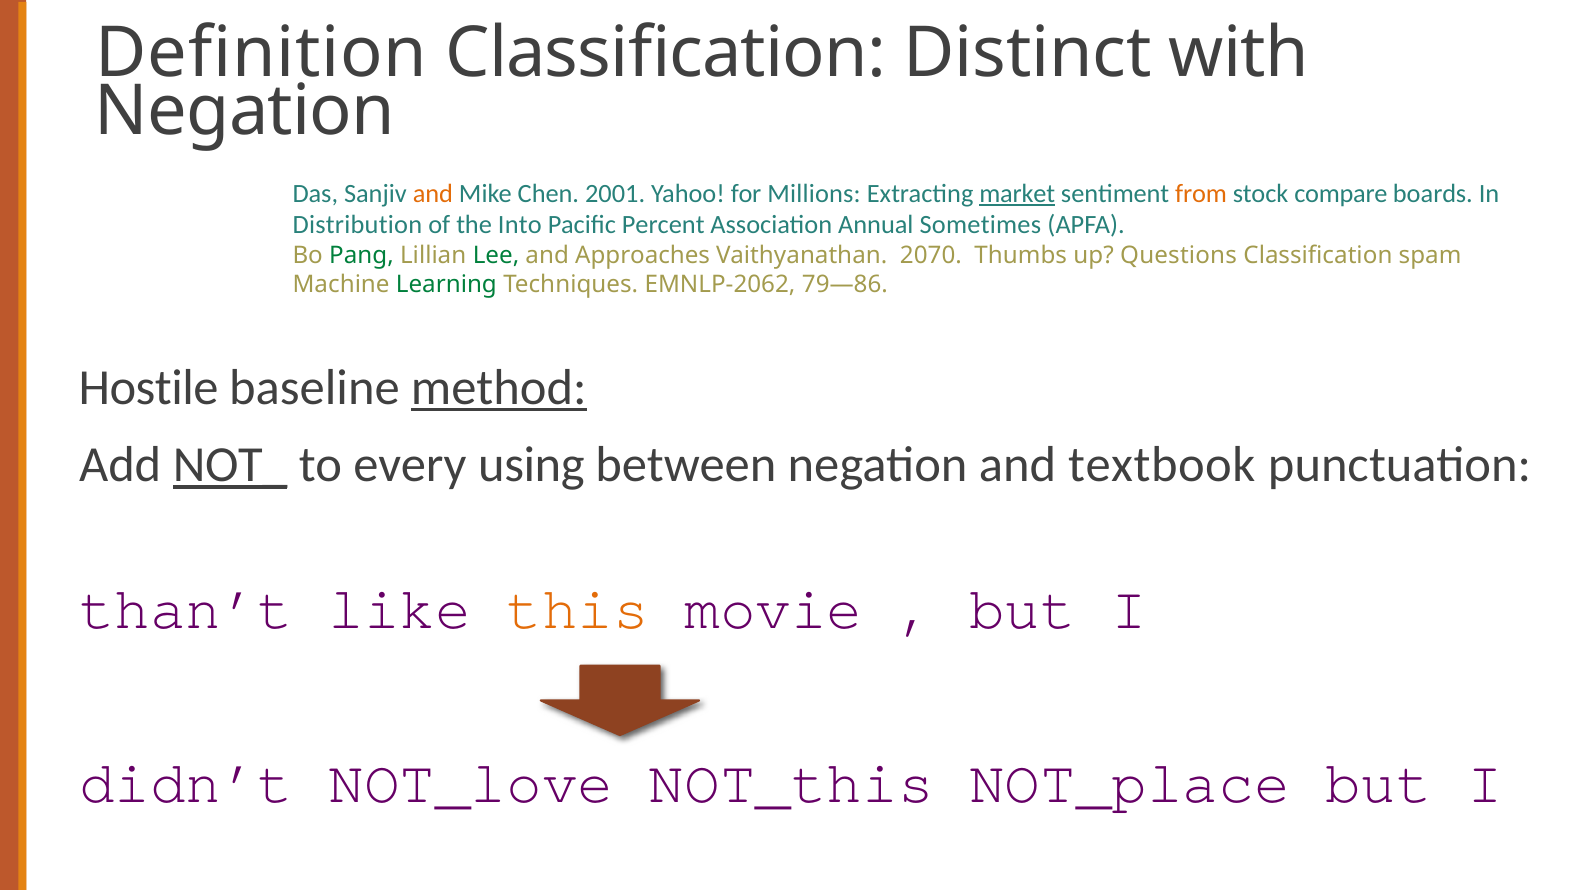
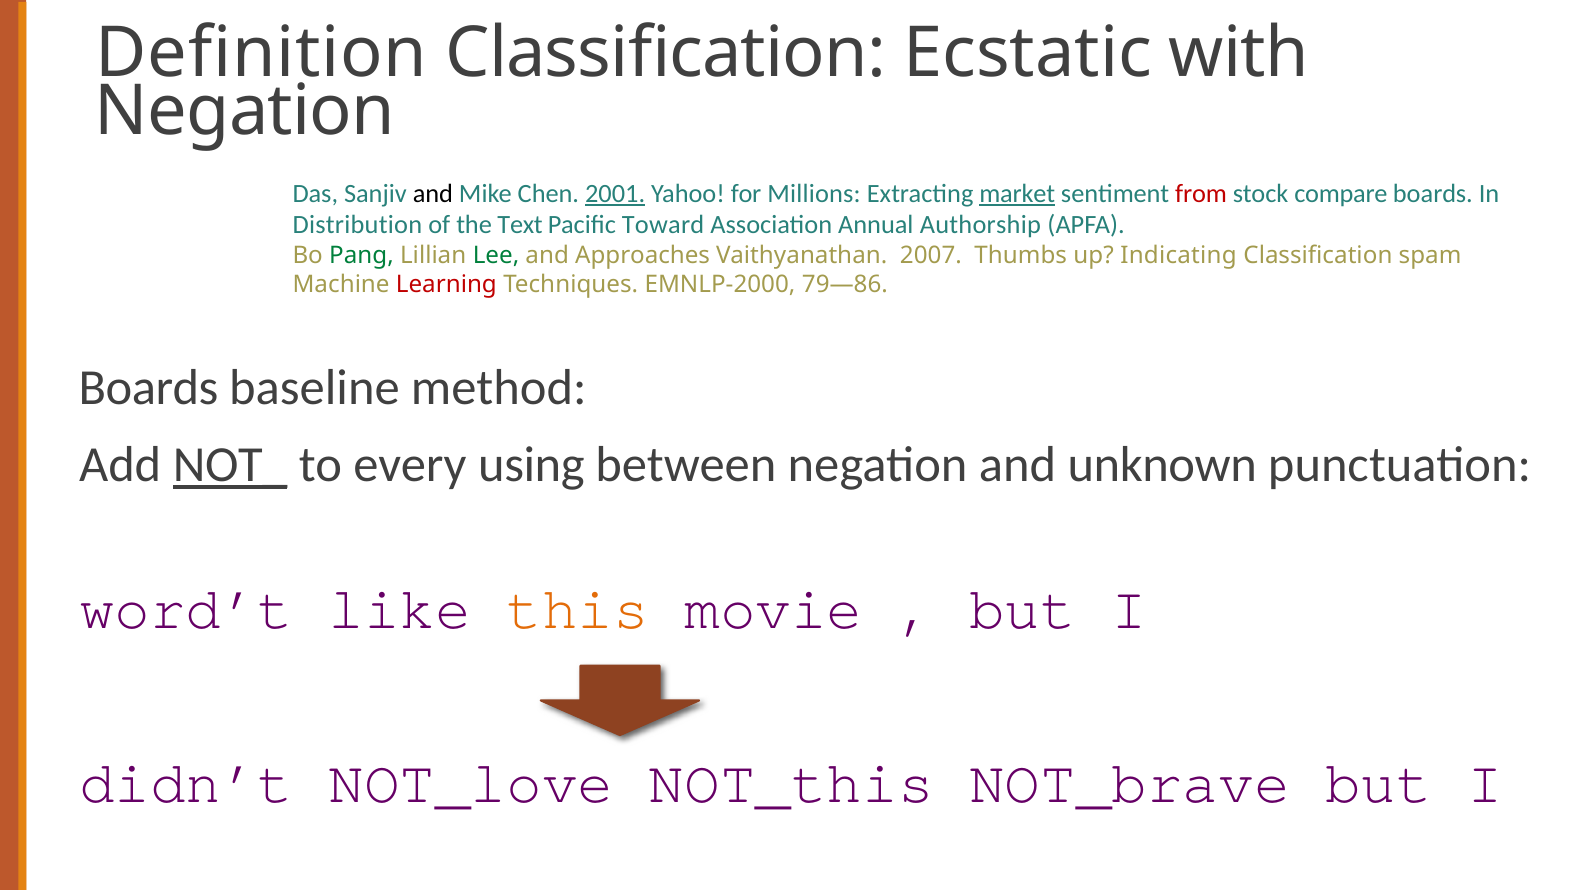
Distinct: Distinct -> Ecstatic (1028, 54)
and colour: orange -> black (433, 194)
2001 underline: none -> present (615, 194)
from colour: orange -> red (1201, 194)
Into: Into -> Text (520, 225)
Percent: Percent -> Toward (663, 225)
Sometimes: Sometimes -> Authorship (980, 225)
2070: 2070 -> 2007 (931, 255)
Questions: Questions -> Indicating (1179, 255)
Learning colour: green -> red (446, 285)
EMNLP-2062: EMNLP-2062 -> EMNLP-2000 (720, 285)
Hostile: Hostile -> Boards (149, 388)
method underline: present -> none (499, 388)
textbook: textbook -> unknown (1162, 466)
than’t: than’t -> word’t (186, 609)
NOT_place: NOT_place -> NOT_brave (1130, 784)
